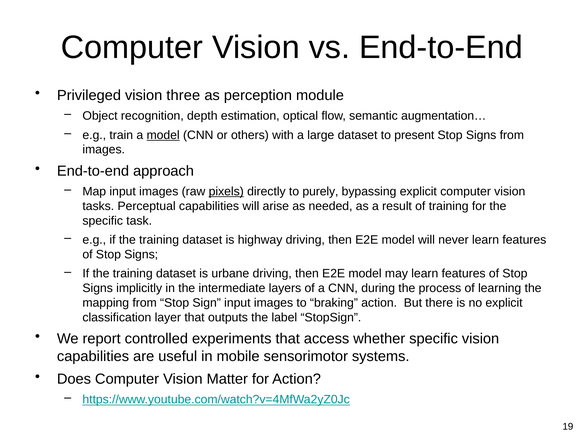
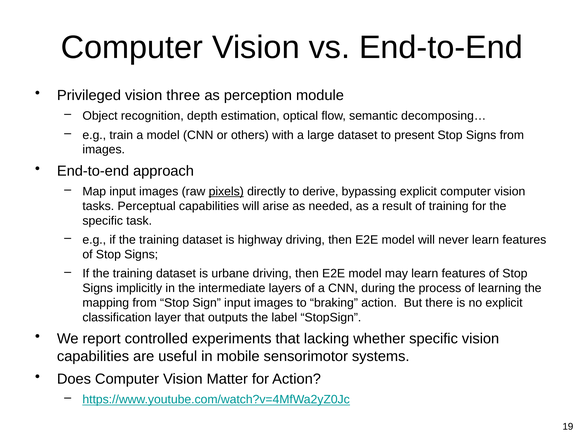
augmentation…: augmentation… -> decomposing… (444, 116)
model underline: present -> none (163, 135)
purely: purely -> derive (320, 191)
access: access -> lacking (327, 339)
